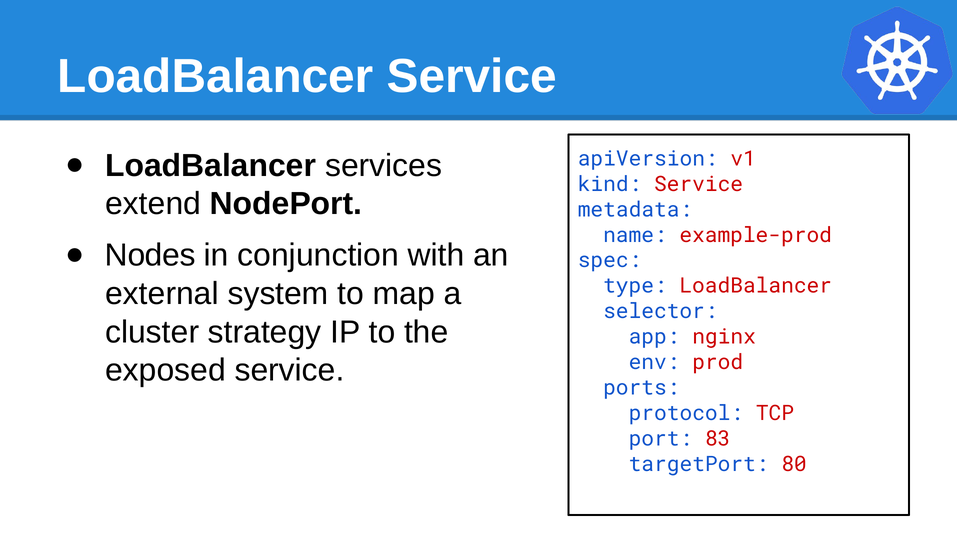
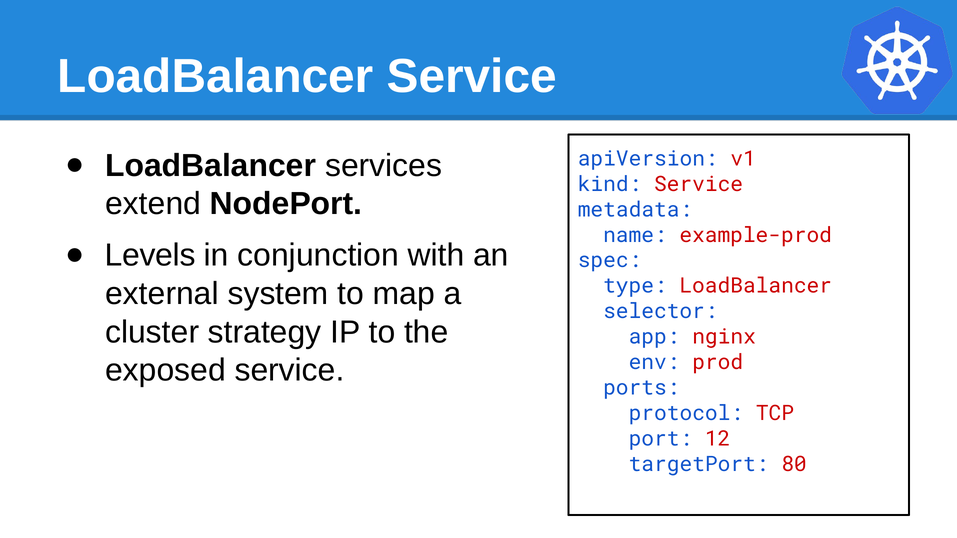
Nodes: Nodes -> Levels (150, 256)
83: 83 -> 12 (718, 439)
